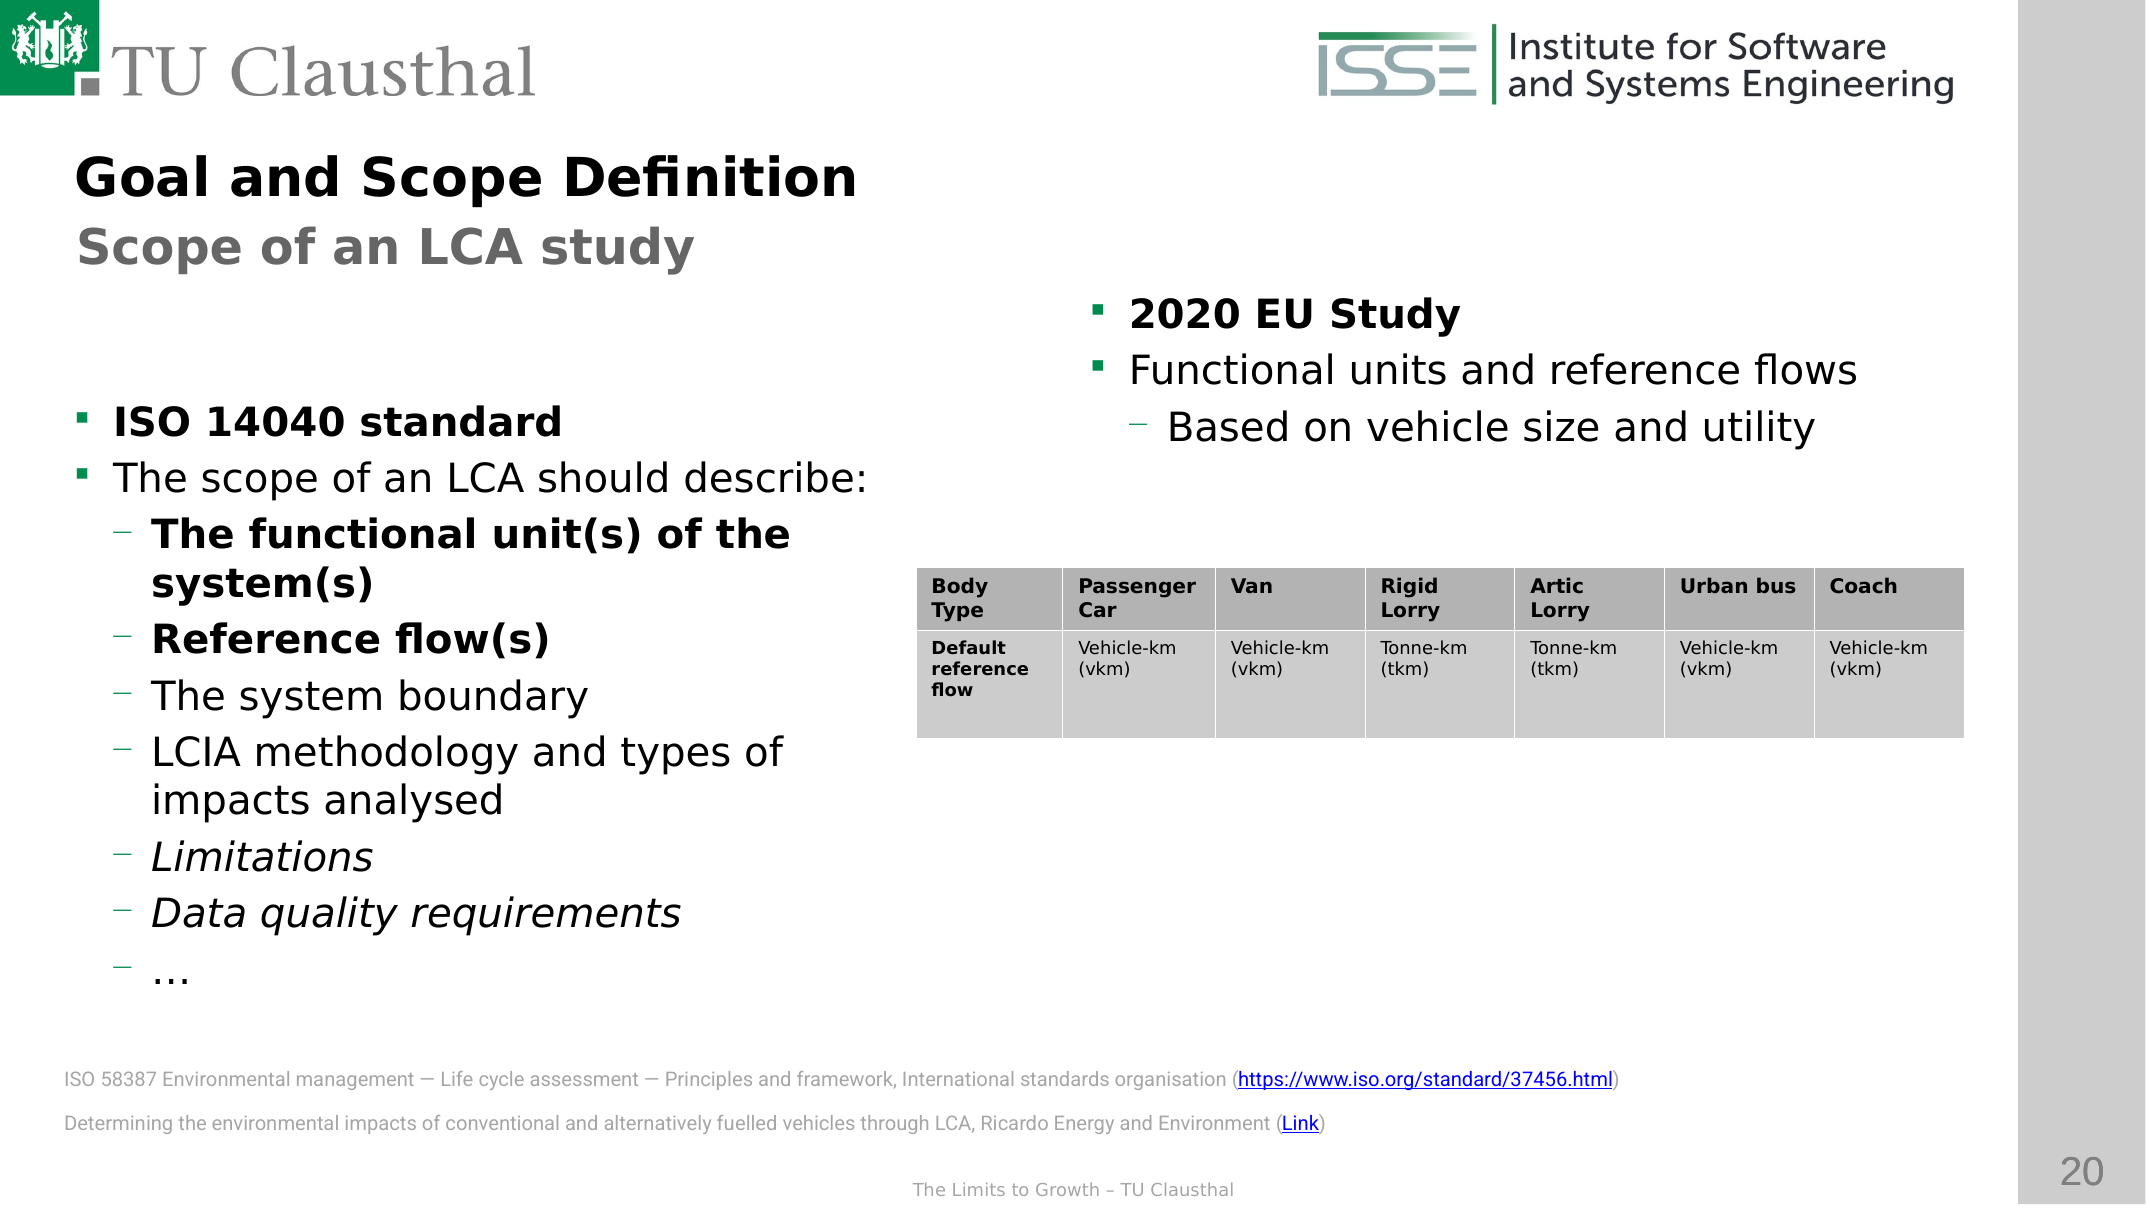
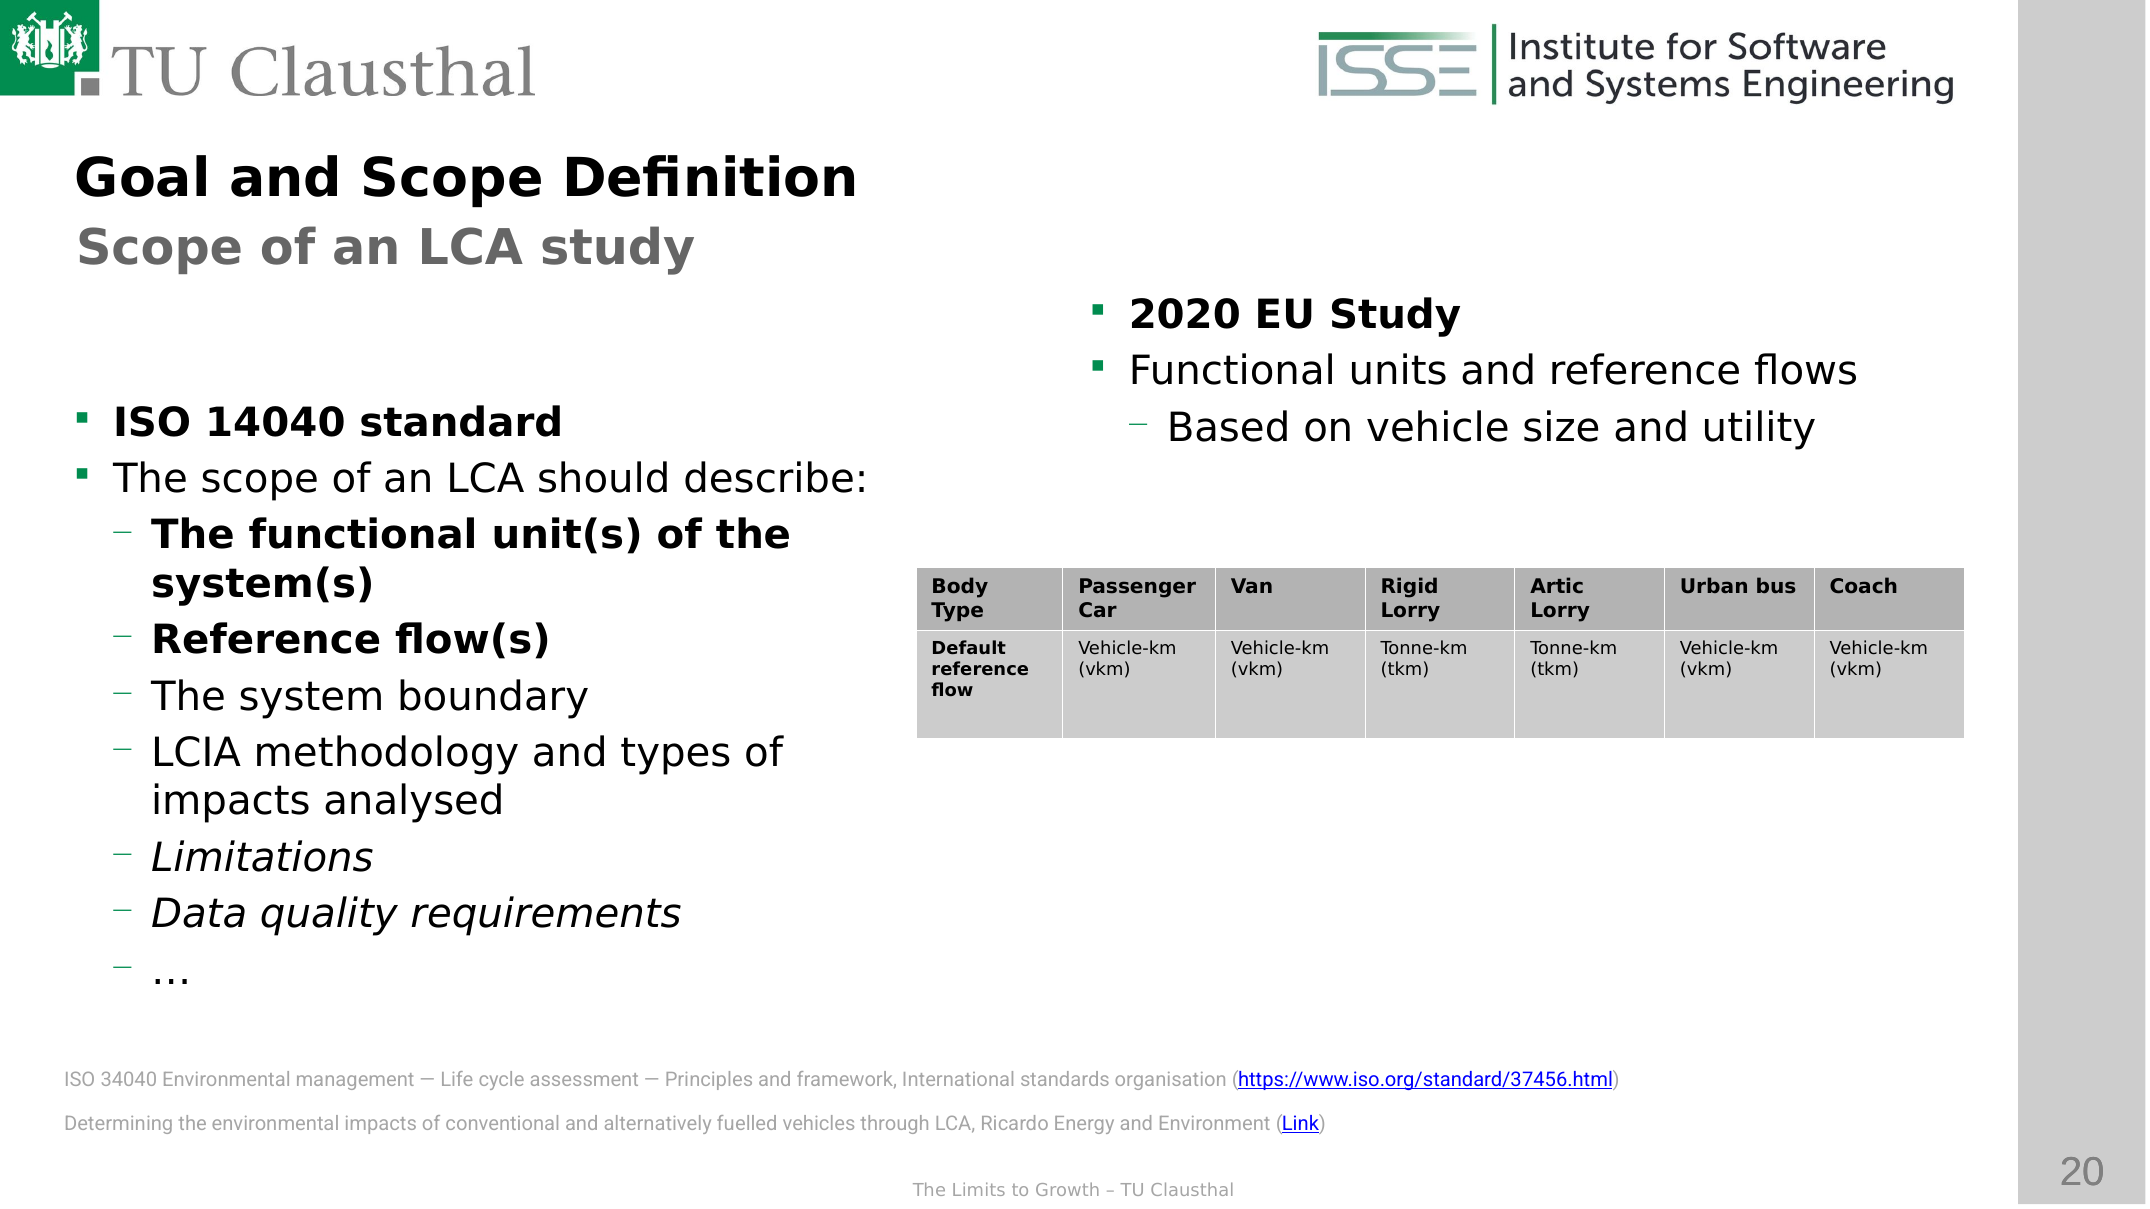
58387: 58387 -> 34040 (129, 1080)
